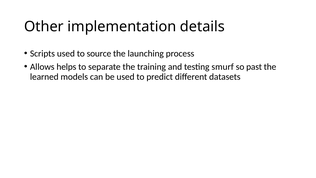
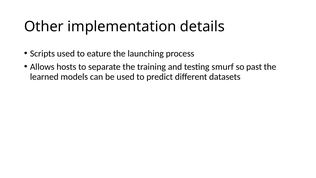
source: source -> eature (99, 53)
helps: helps -> hosts (66, 67)
